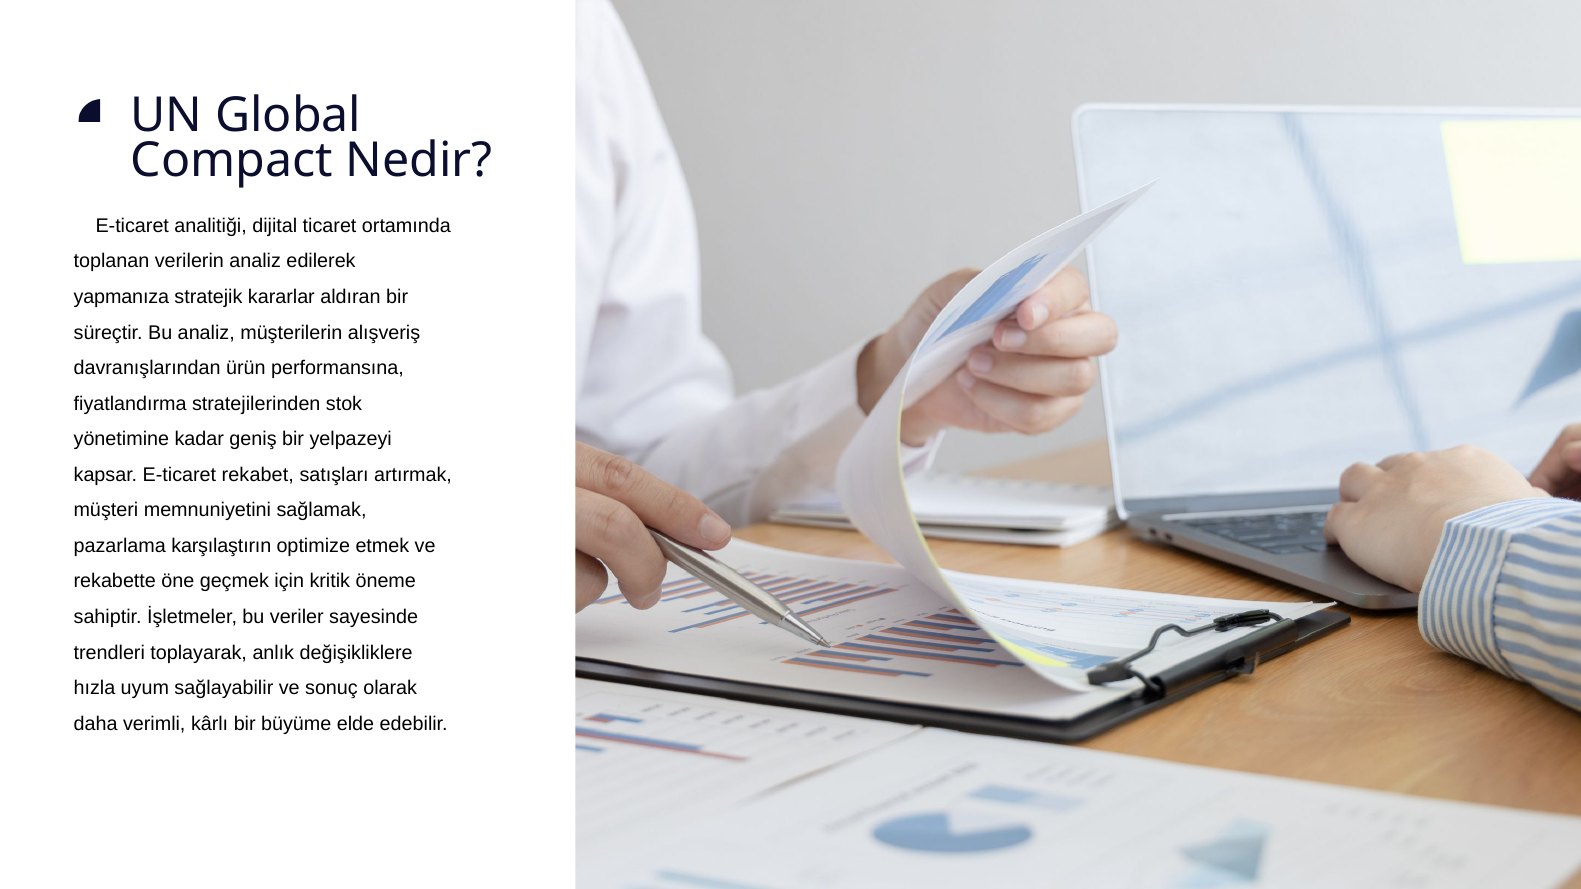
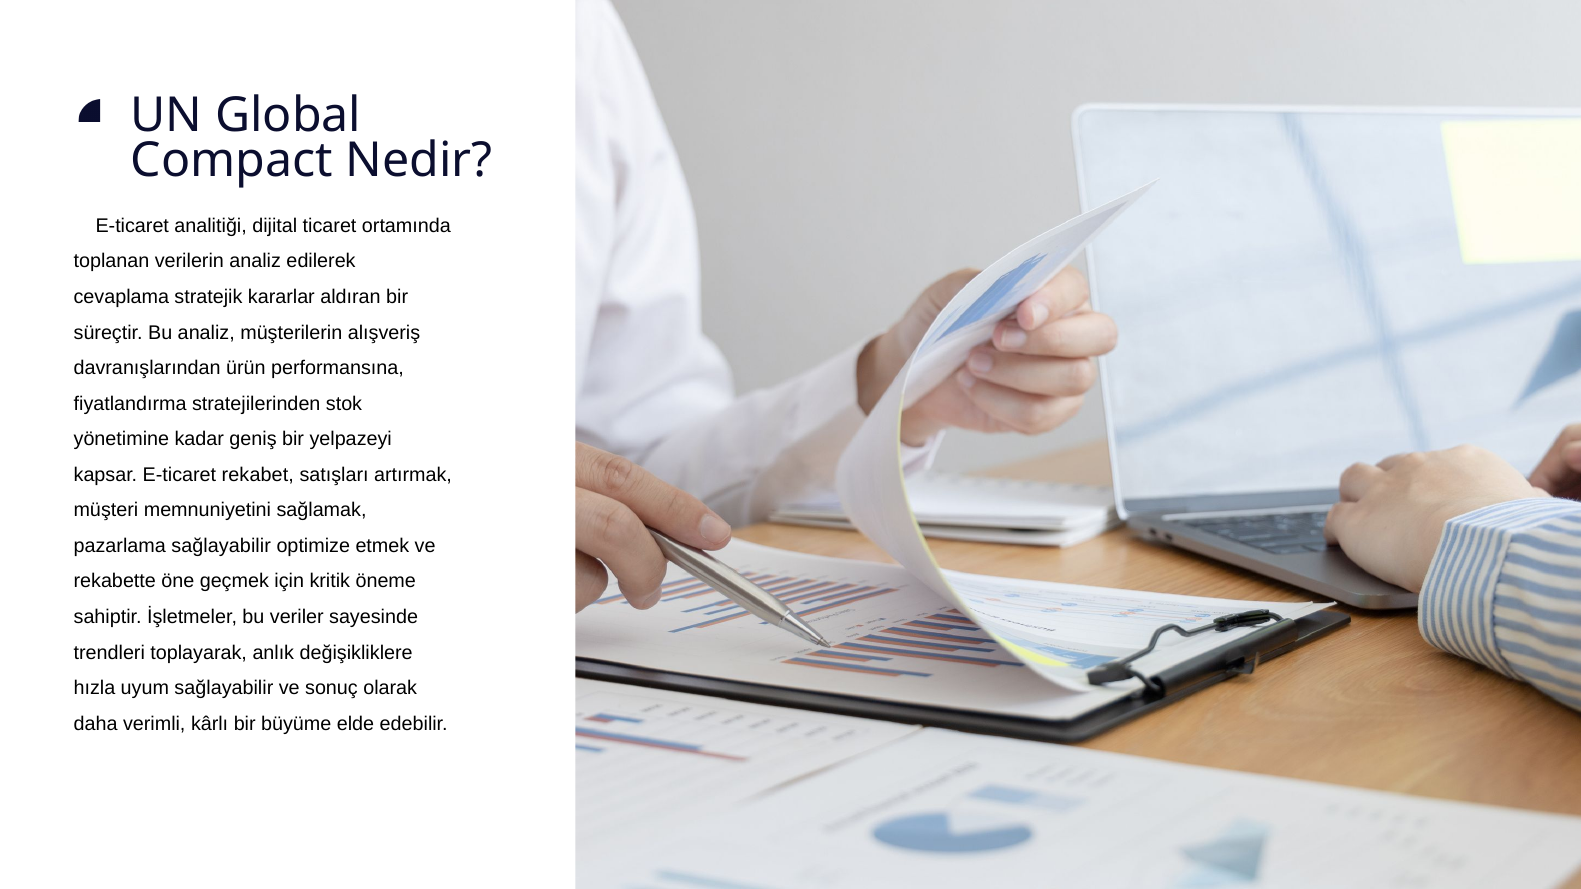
yapmanıza: yapmanıza -> cevaplama (121, 297)
pazarlama karşılaştırın: karşılaştırın -> sağlayabilir (221, 546)
